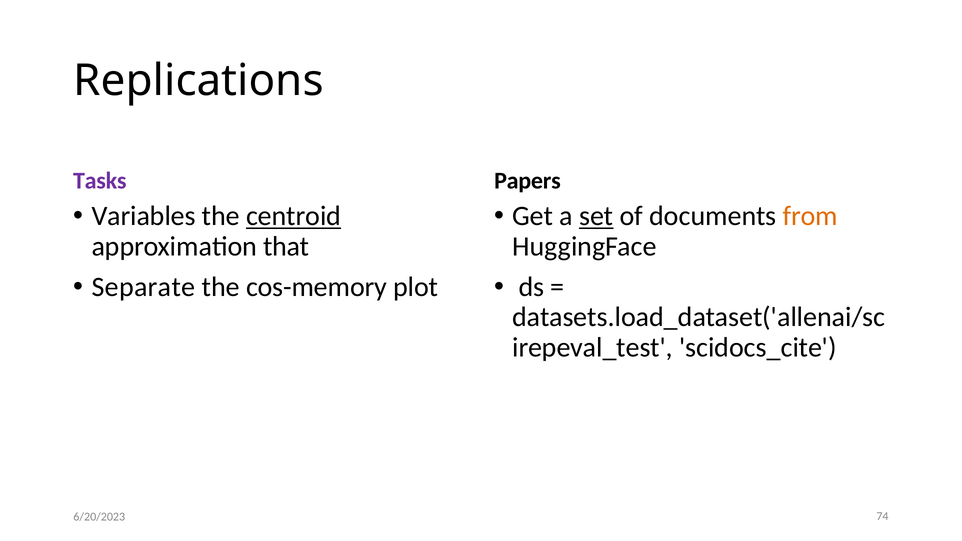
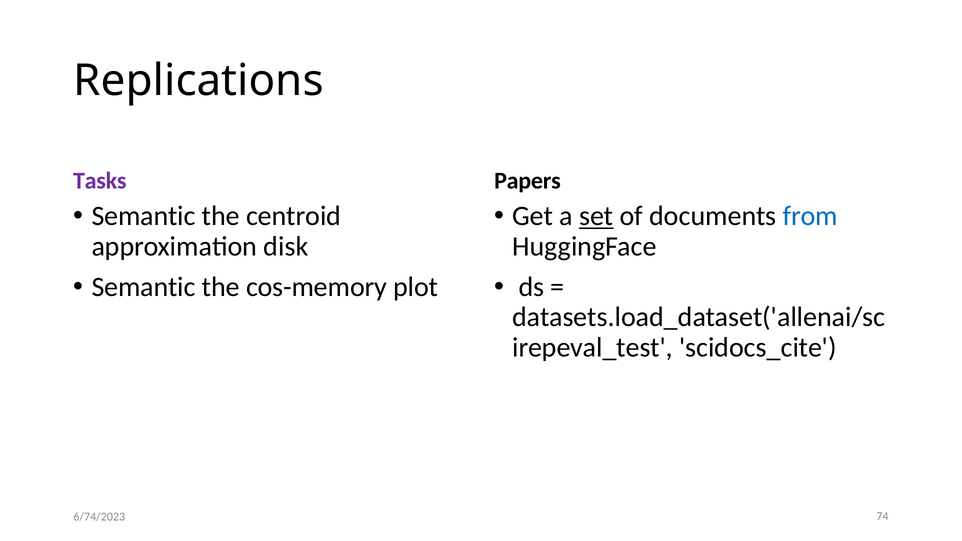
Variables: Variables -> Semantic (144, 216)
centroid underline: present -> none (294, 216)
from colour: orange -> blue (810, 216)
that: that -> disk (286, 247)
Separate: Separate -> Semantic (144, 287)
6/20/2023: 6/20/2023 -> 6/74/2023 (99, 517)
